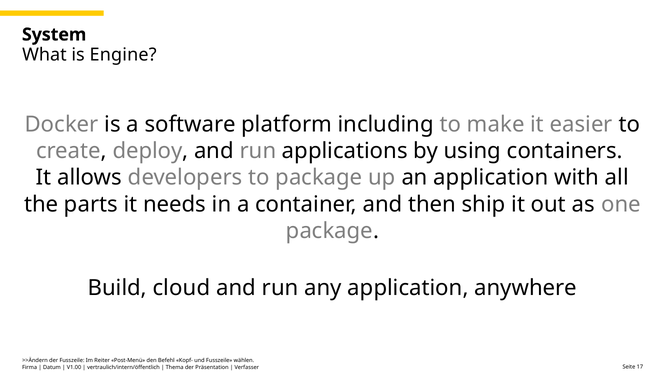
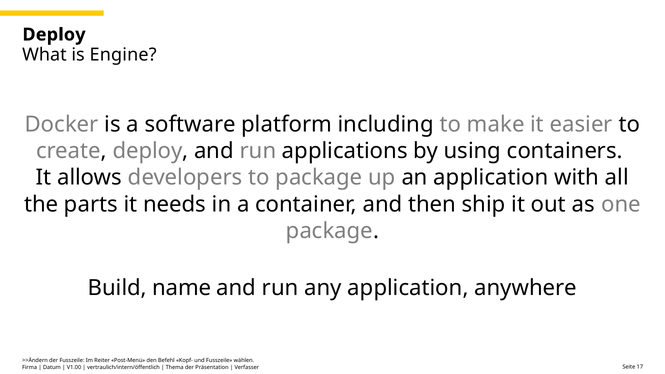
System: System -> Deploy (54, 35)
cloud: cloud -> name (182, 288)
